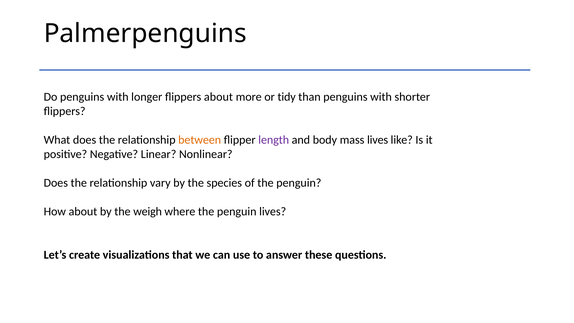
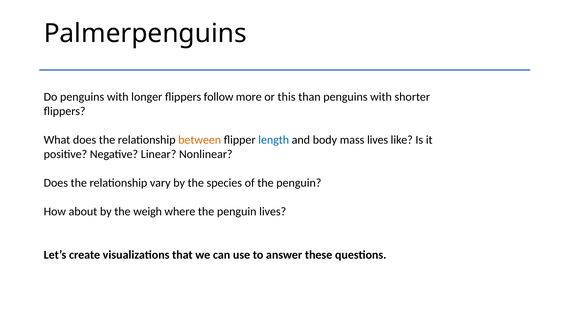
flippers about: about -> follow (219, 97)
tidy: tidy -> this (287, 97)
length colour: purple -> blue (274, 140)
